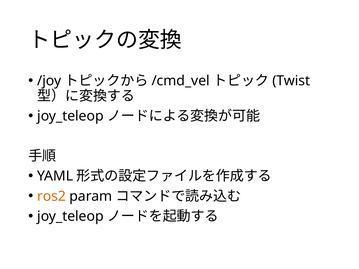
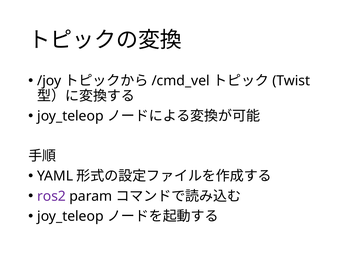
ros2 colour: orange -> purple (52, 196)
